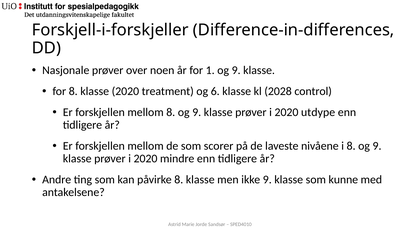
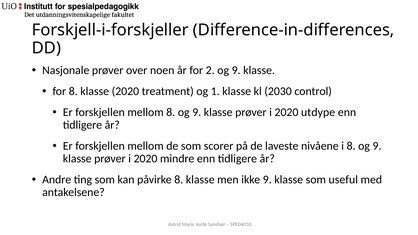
1: 1 -> 2 (210, 70)
6: 6 -> 1 (215, 91)
2028: 2028 -> 2030 (278, 91)
kunne: kunne -> useful (343, 180)
